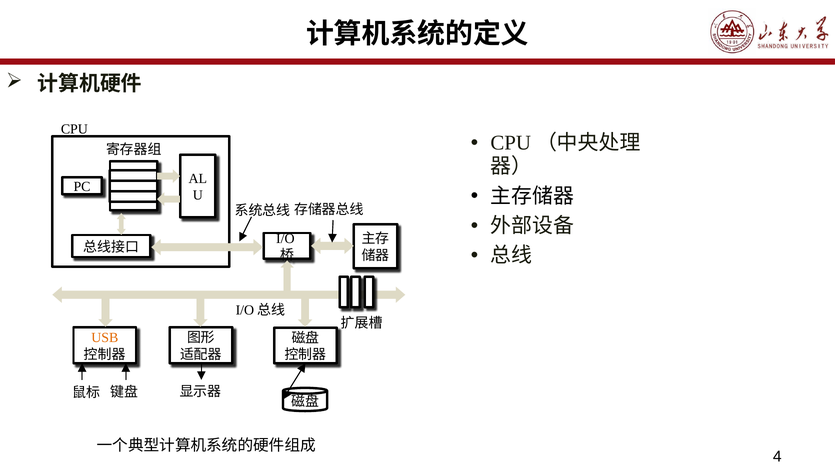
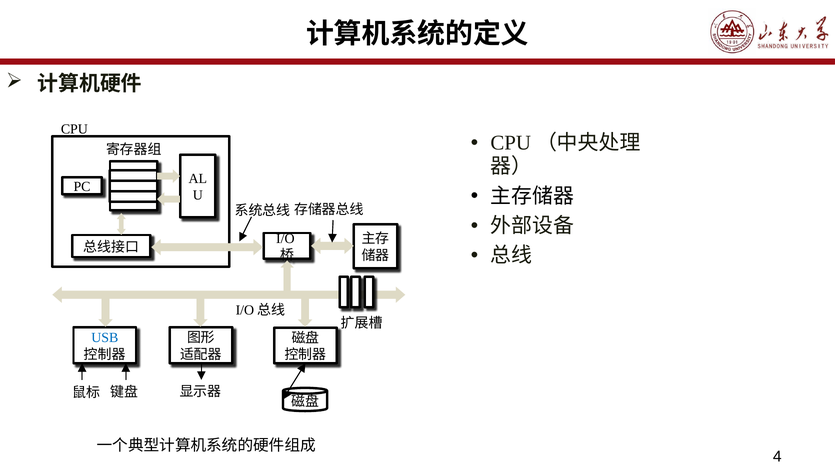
USB colour: orange -> blue (105, 338)
